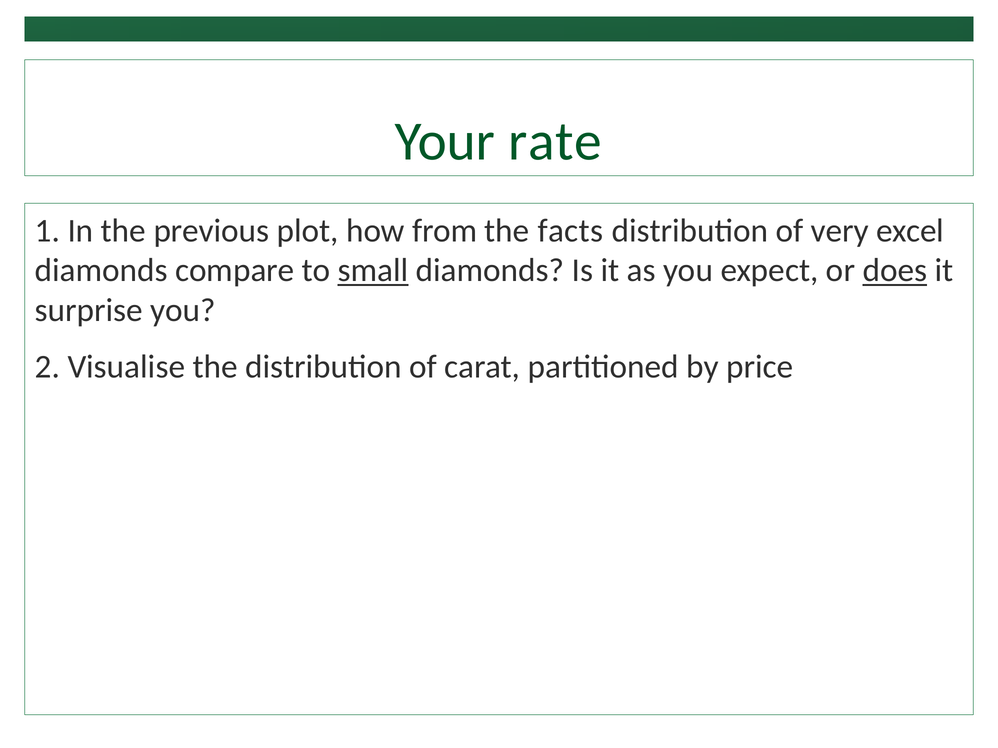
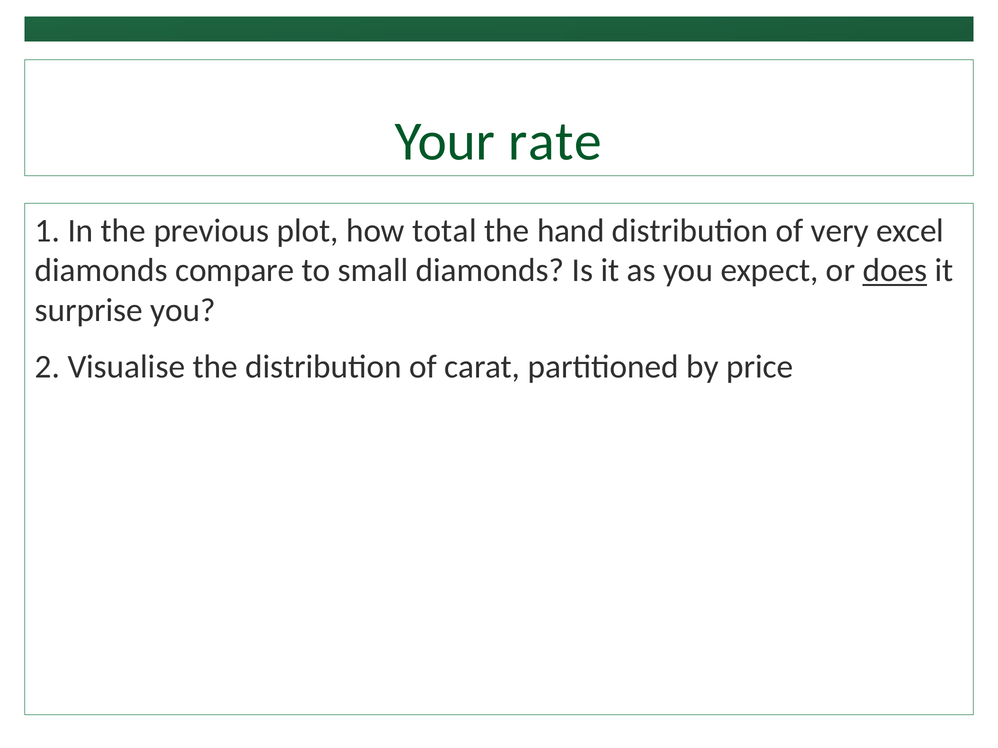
from: from -> total (444, 231)
facts: facts -> hand (571, 231)
small underline: present -> none (373, 271)
